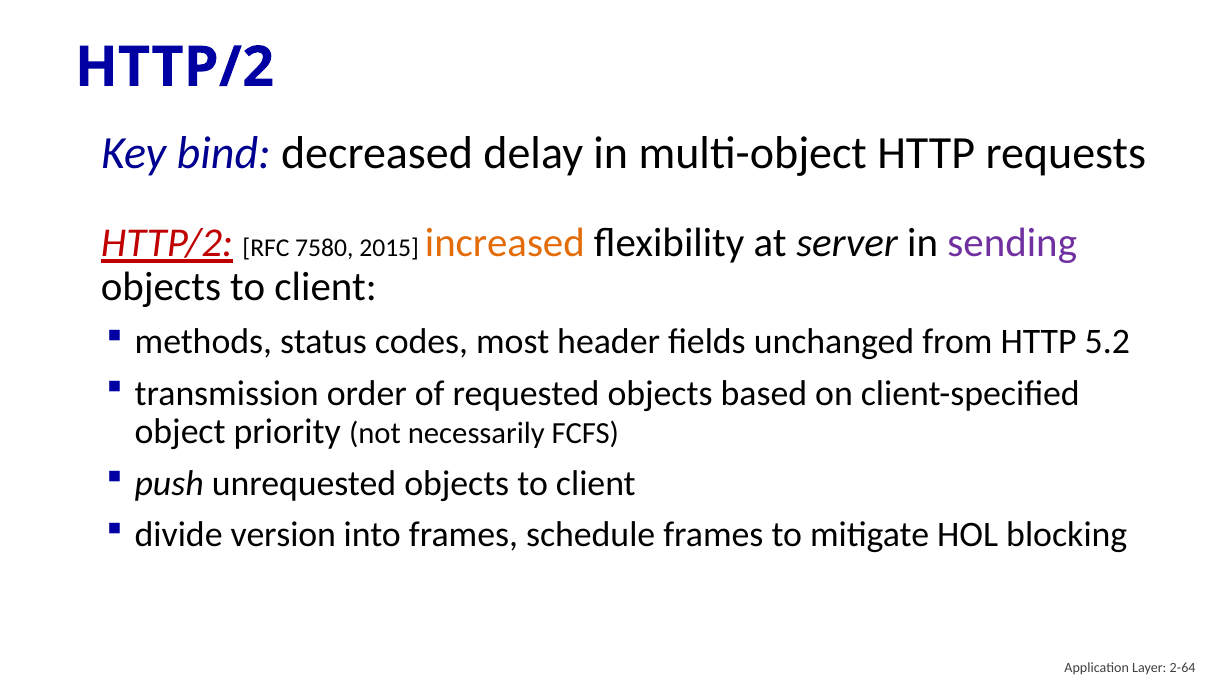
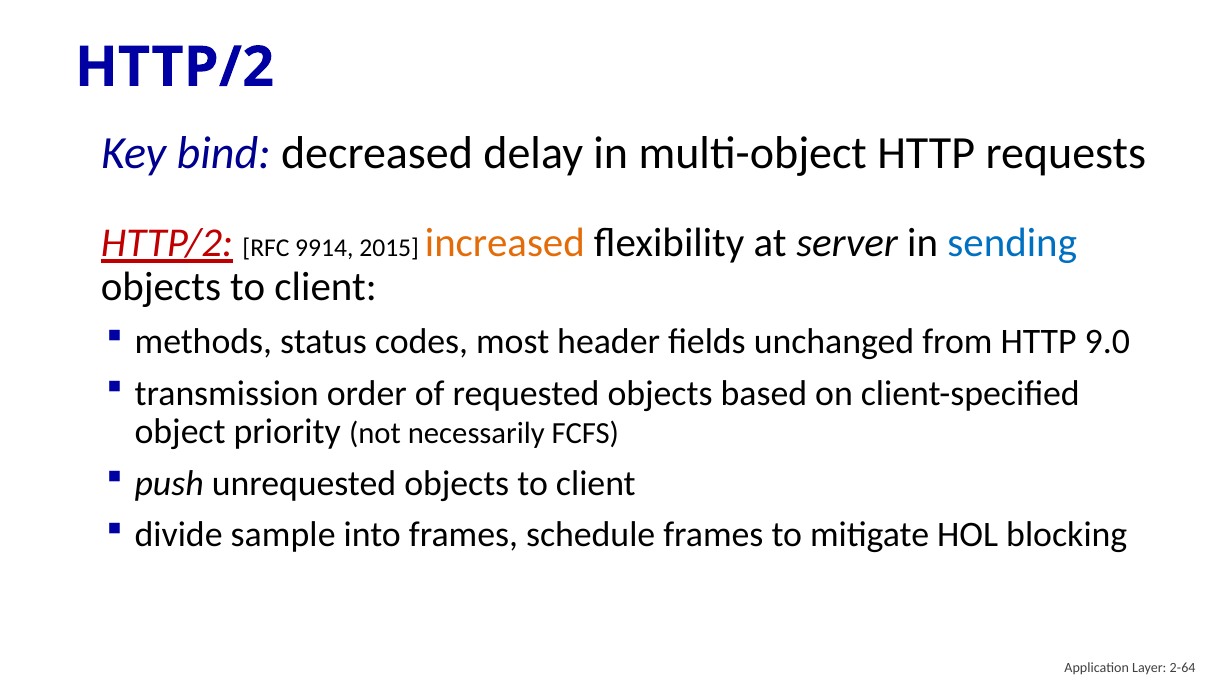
7580: 7580 -> 9914 (324, 248)
sending colour: purple -> blue (1012, 243)
5.2: 5.2 -> 9.0 (1107, 342)
version: version -> sample (283, 535)
